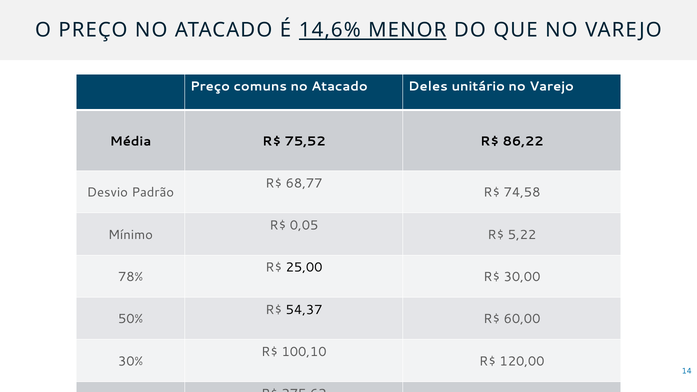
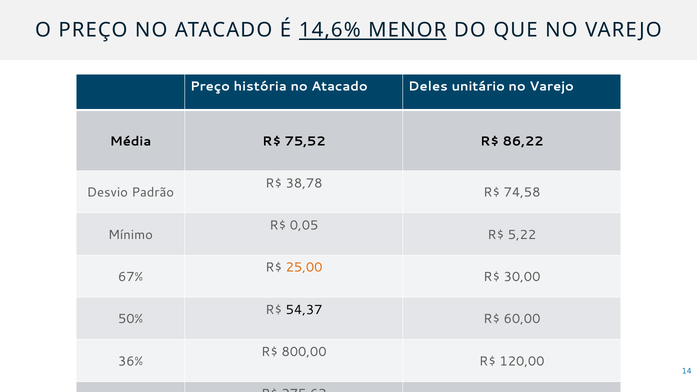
comuns: comuns -> história (260, 87)
68,77: 68,77 -> 38,78 (304, 183)
25,00 colour: black -> orange (304, 268)
78%: 78% -> 67% (131, 277)
100,10: 100,10 -> 800,00 (304, 352)
30%: 30% -> 36% (131, 361)
